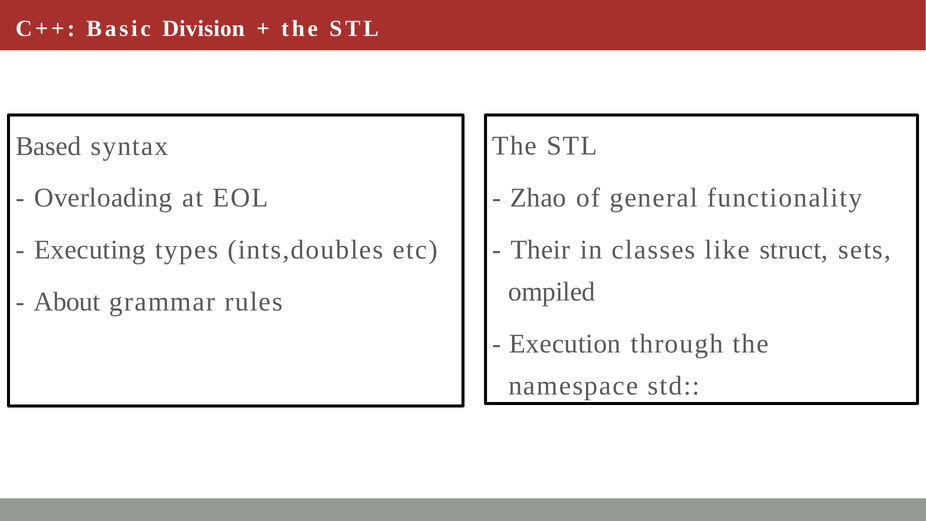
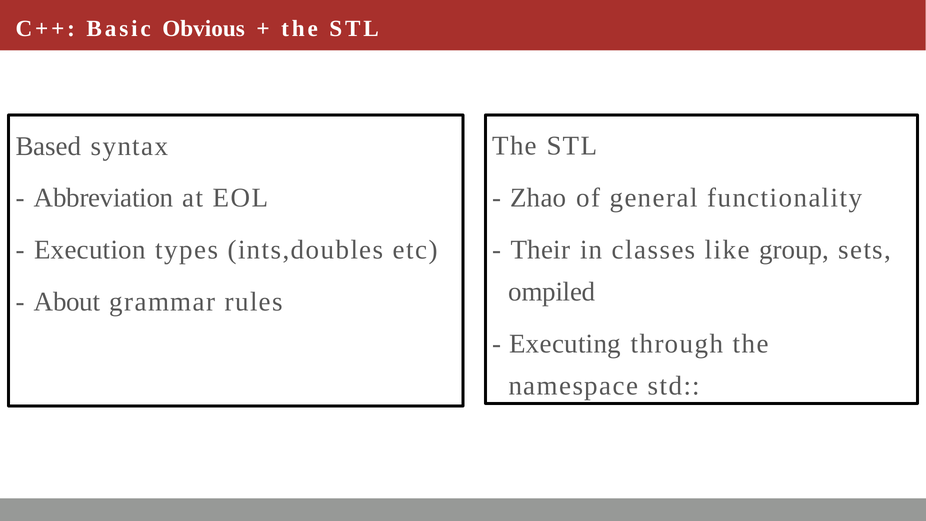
Division: Division -> Obvious (204, 28)
Overloading: Overloading -> Abbreviation (104, 198)
struct: struct -> group (794, 250)
Executing: Executing -> Execution (90, 250)
Execution: Execution -> Executing (565, 343)
